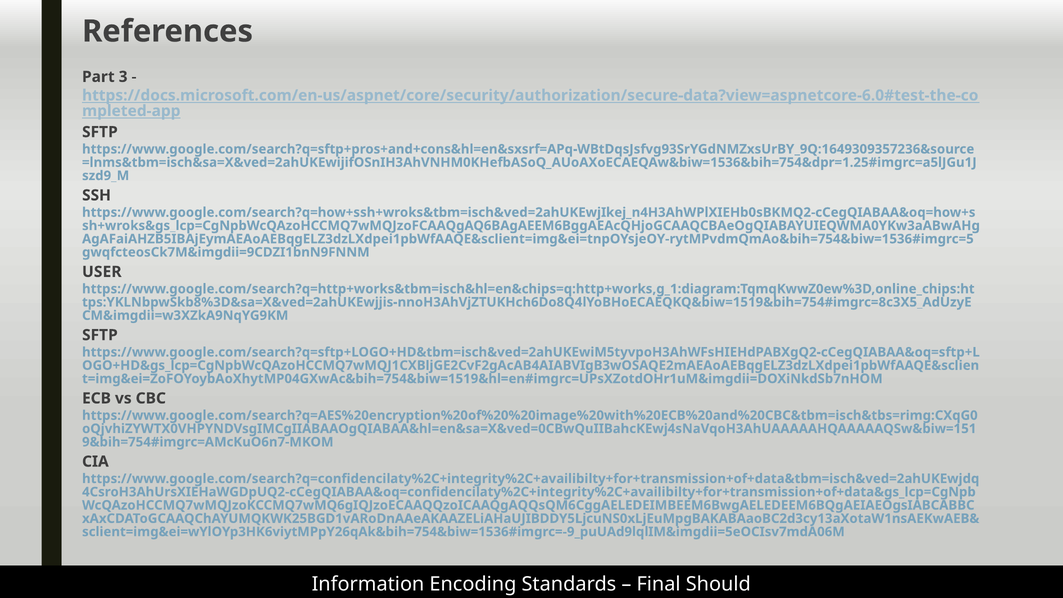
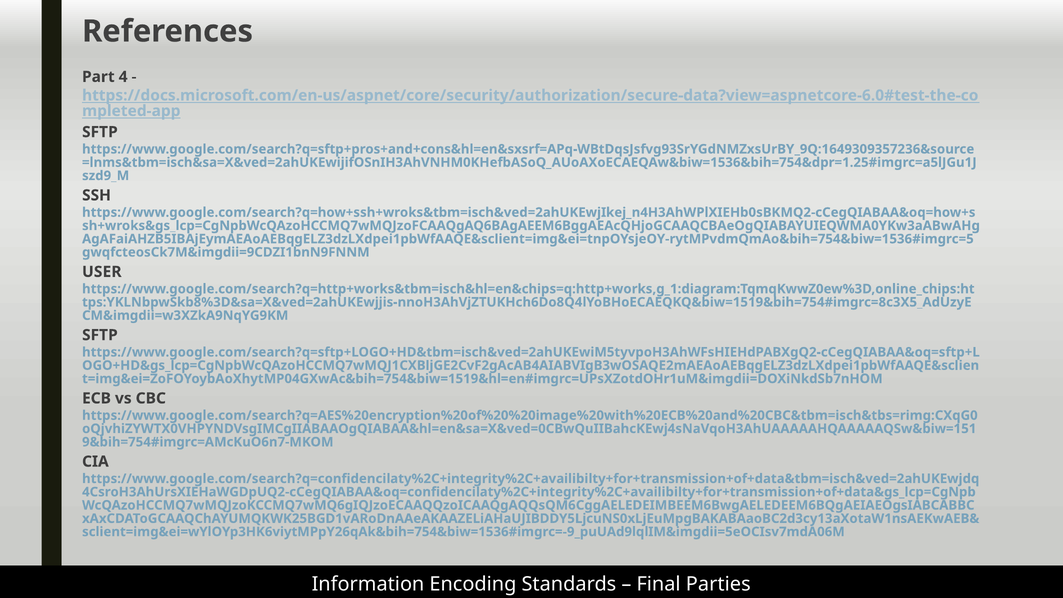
3: 3 -> 4 (123, 77)
Should: Should -> Parties (718, 584)
